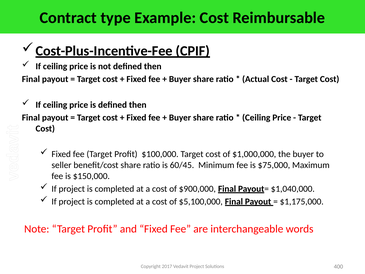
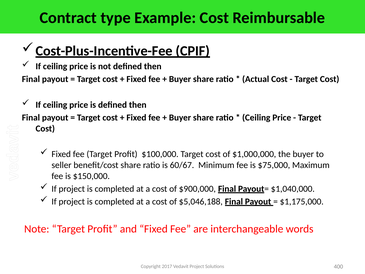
60/45: 60/45 -> 60/67 (182, 165)
$5,100,000: $5,100,000 -> $5,046,188 (201, 201)
